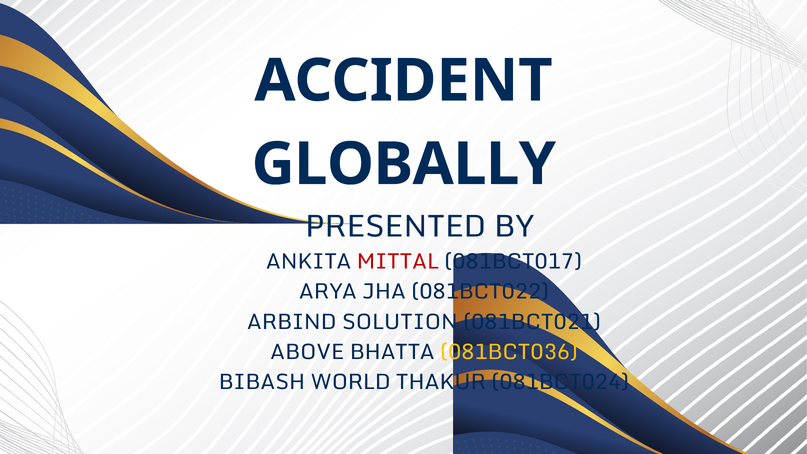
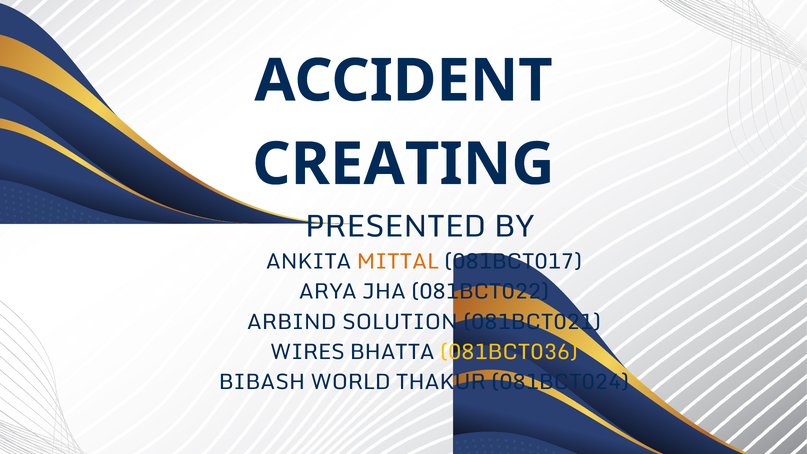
GLOBALLY: GLOBALLY -> CREATING (403, 164)
MITTAL colour: red -> orange (398, 262)
ABOVE: ABOVE -> WIRES (307, 352)
